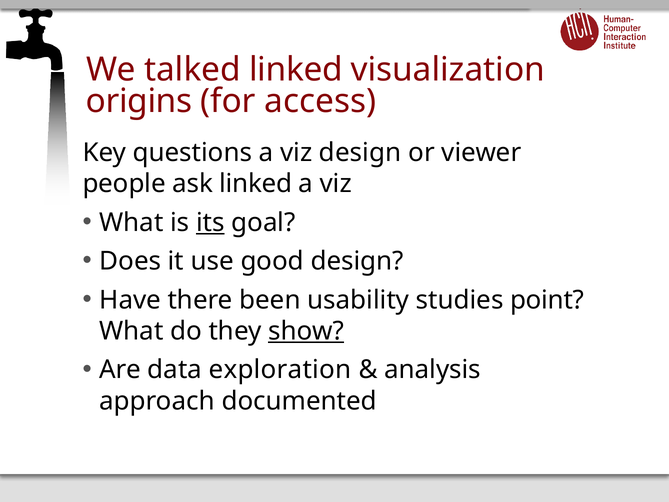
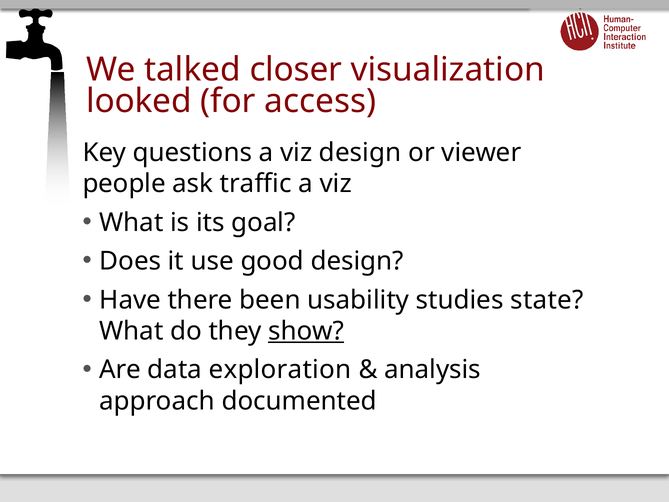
talked linked: linked -> closer (296, 70)
origins: origins -> looked (139, 101)
ask linked: linked -> traffic (256, 184)
its underline: present -> none (210, 222)
point: point -> state (547, 300)
